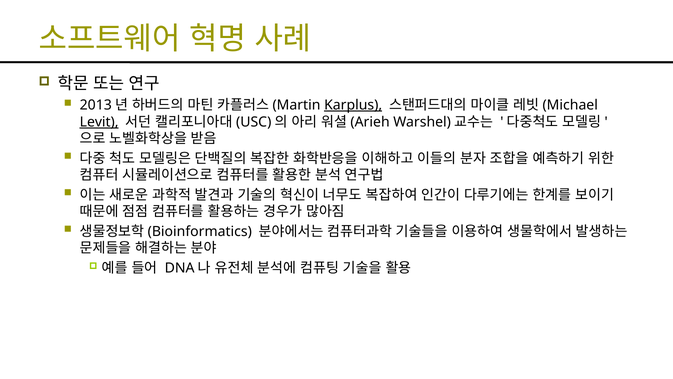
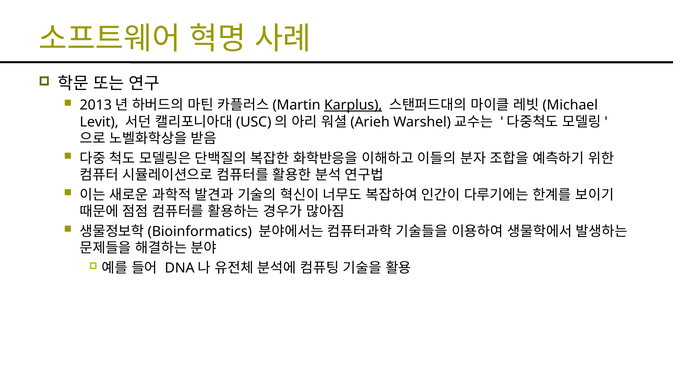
Levit underline: present -> none (99, 122)
